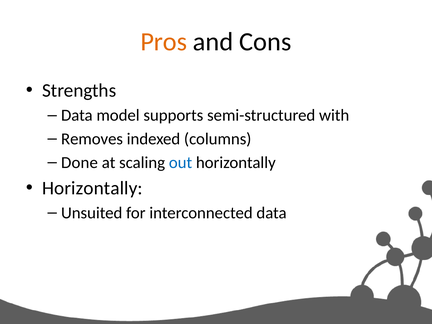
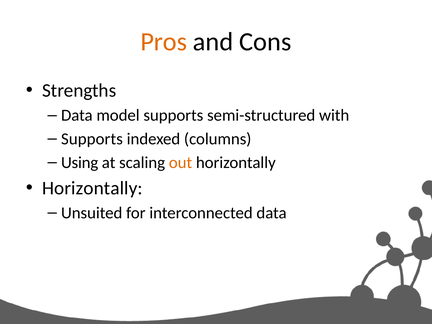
Removes: Removes -> Supports (92, 139)
Done: Done -> Using (80, 163)
out colour: blue -> orange (181, 163)
